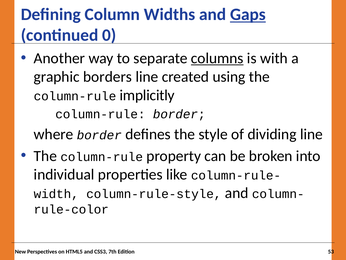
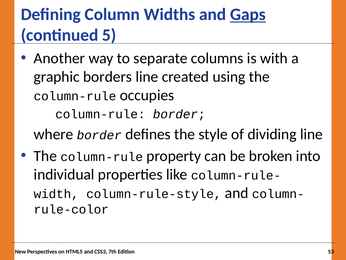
0: 0 -> 5 (109, 35)
columns underline: present -> none (217, 58)
implicitly: implicitly -> occupies (147, 95)
